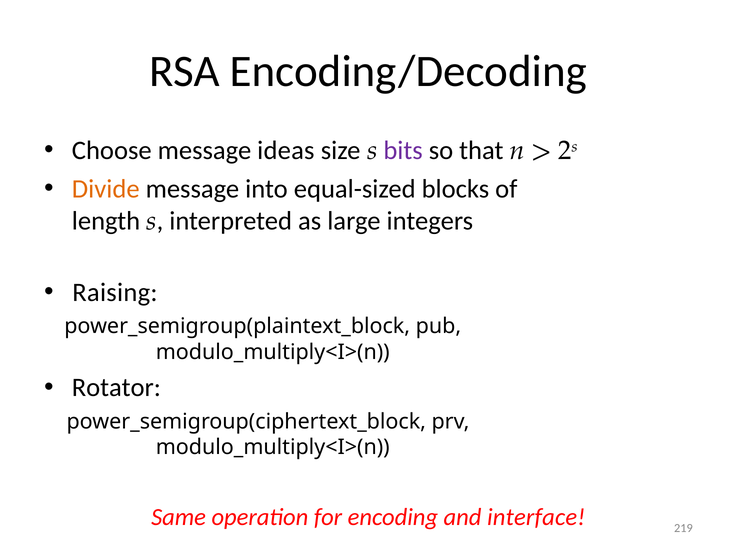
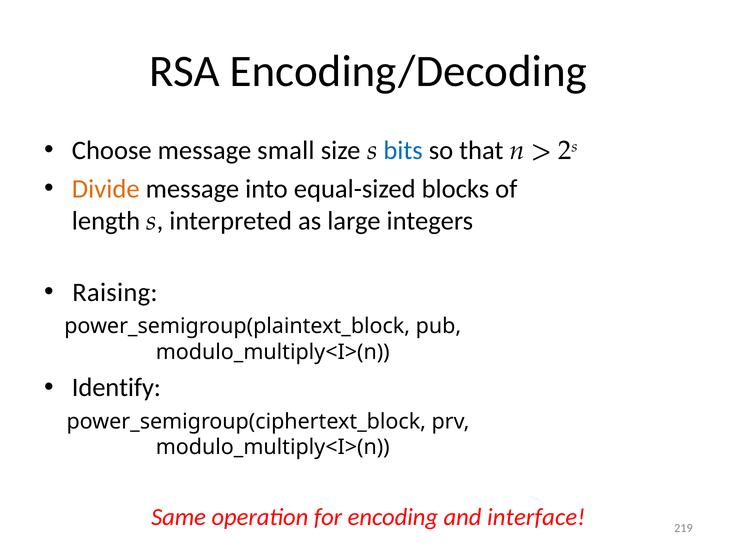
ideas: ideas -> small (286, 150)
bits colour: purple -> blue (403, 150)
Rotator: Rotator -> Identify (116, 388)
